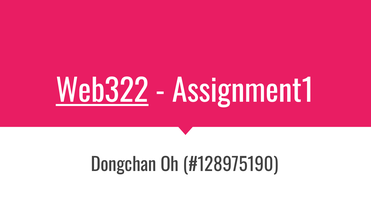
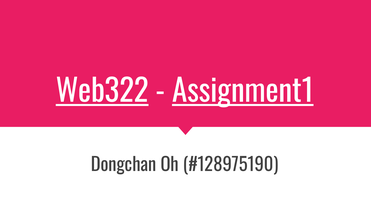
Assignment1 underline: none -> present (243, 92)
